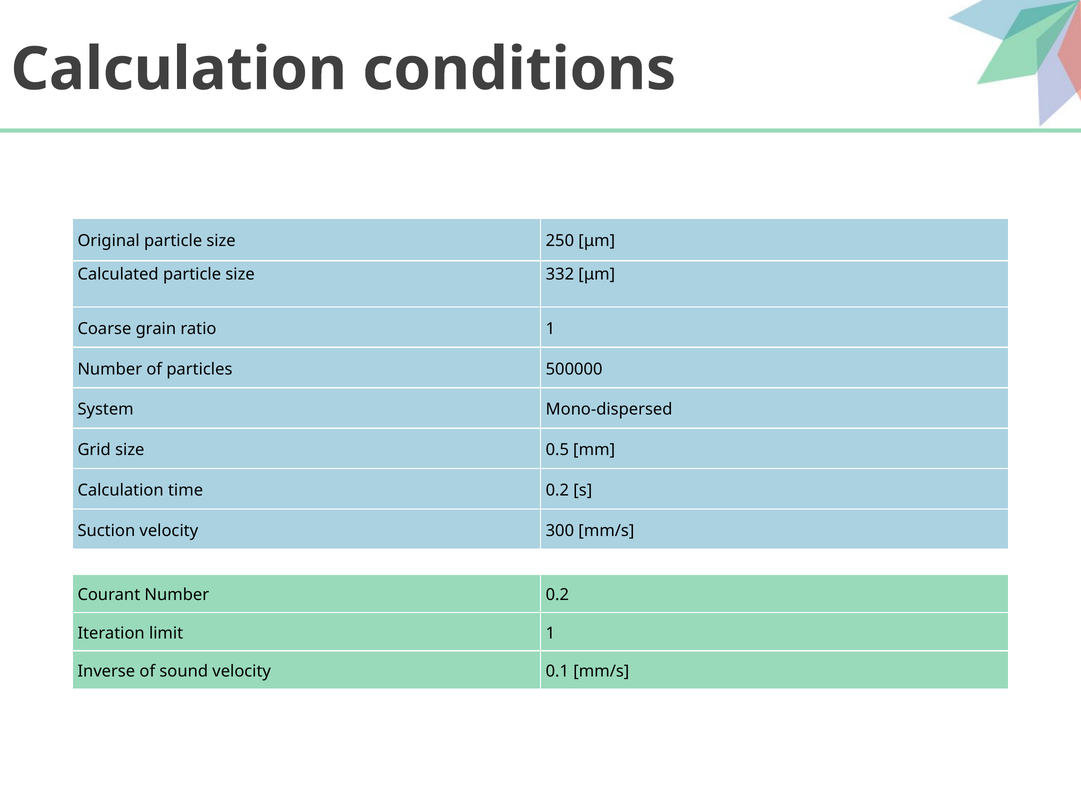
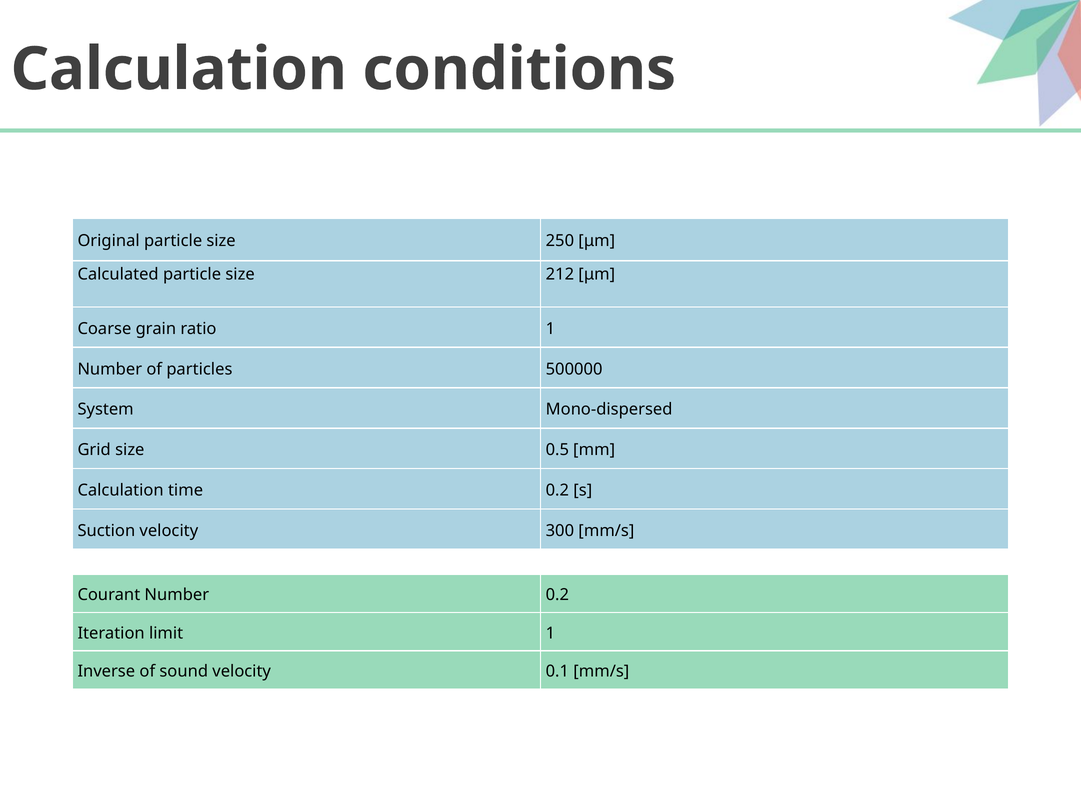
332: 332 -> 212 (560, 274)
